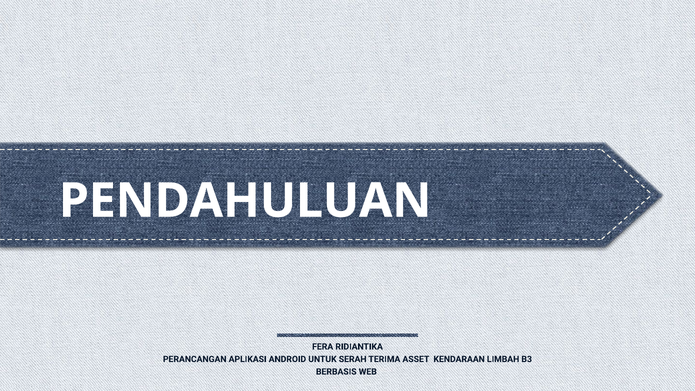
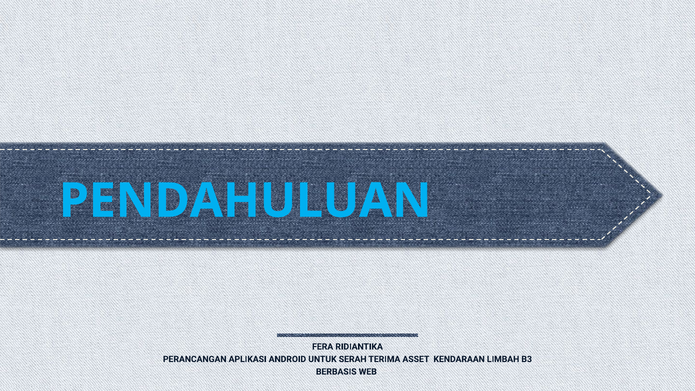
PENDAHULUAN colour: white -> light blue (245, 201)
